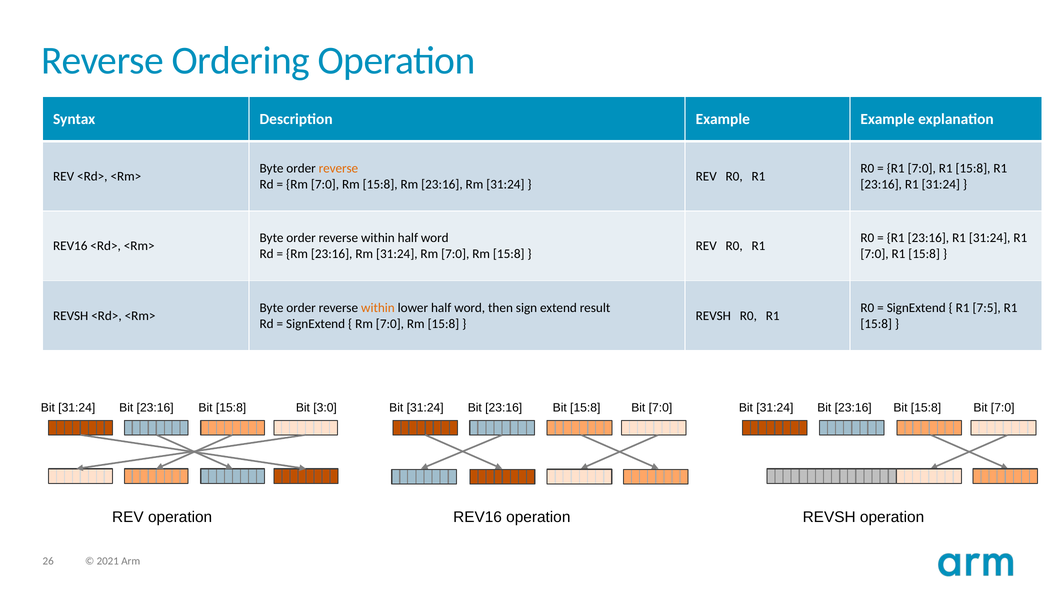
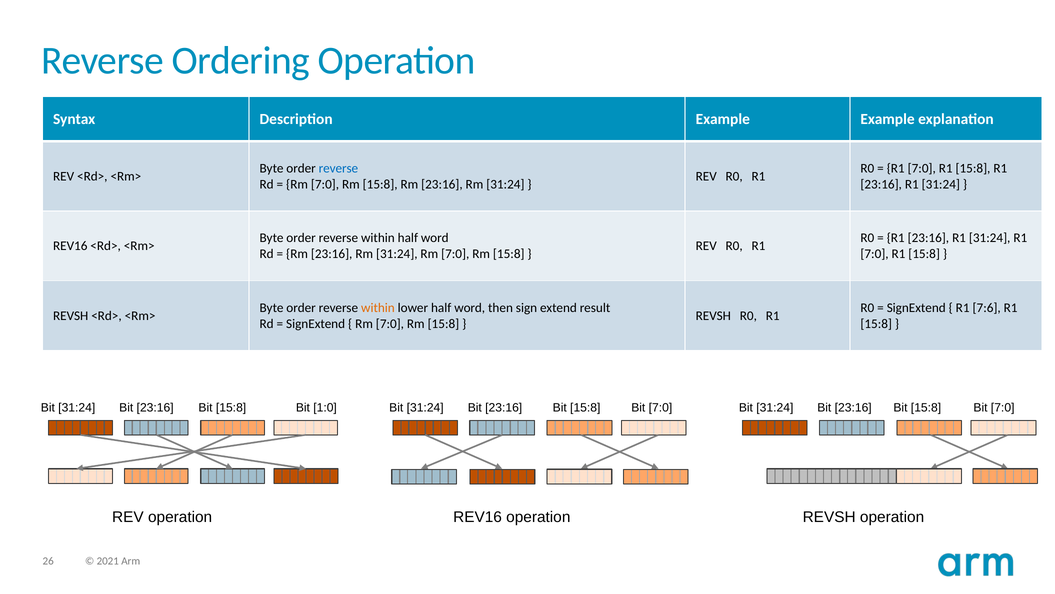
reverse colour: orange -> blue (338, 168)
7:5: 7:5 -> 7:6 (987, 307)
3:0: 3:0 -> 1:0 (325, 407)
